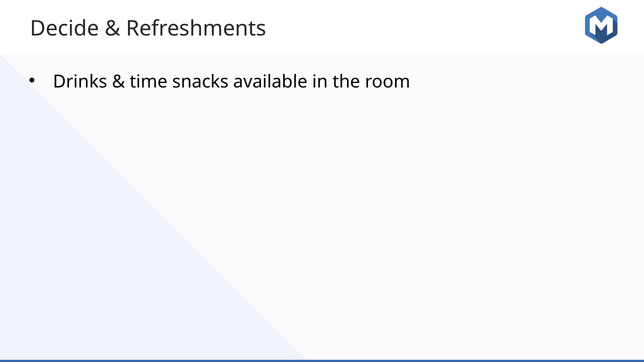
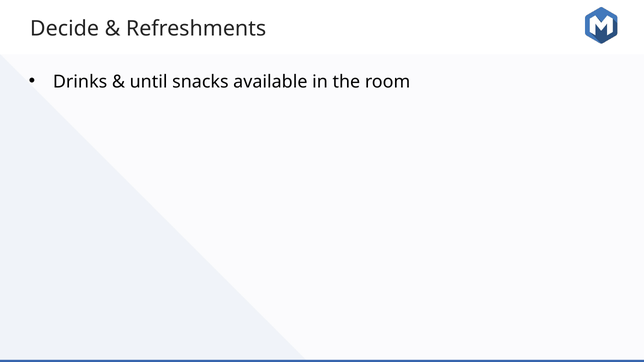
time: time -> until (149, 82)
